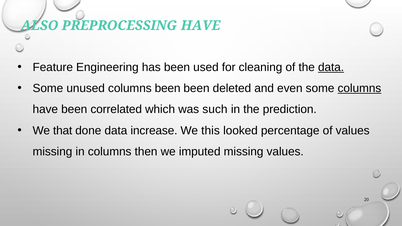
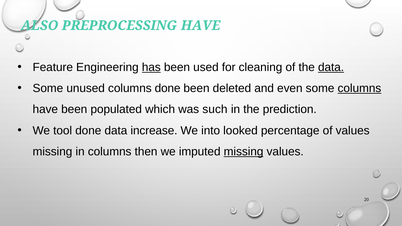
has underline: none -> present (151, 67)
columns been: been -> done (168, 88)
correlated: correlated -> populated (116, 110)
that: that -> tool (63, 131)
this: this -> into (211, 131)
missing underline: none -> present (244, 152)
